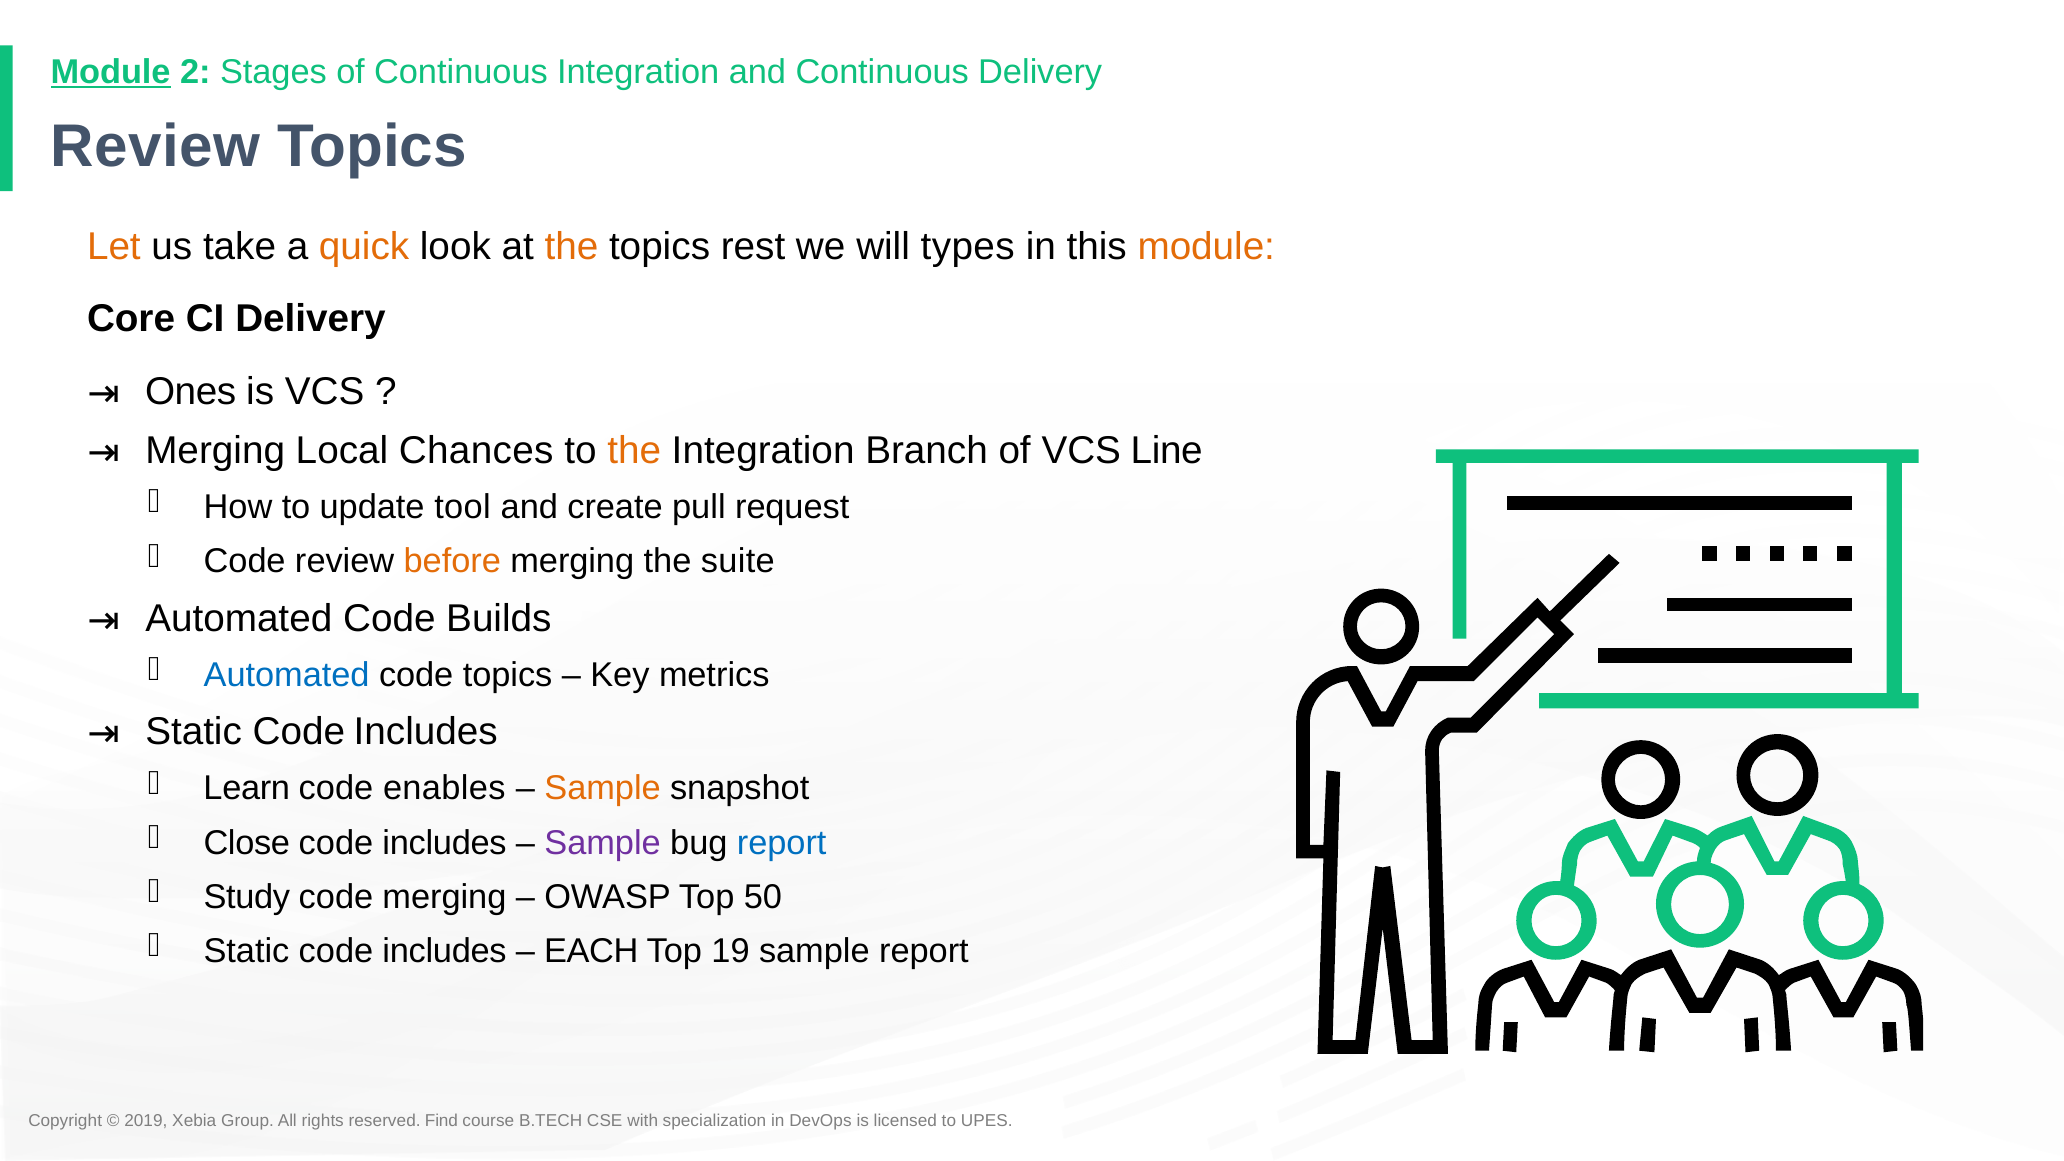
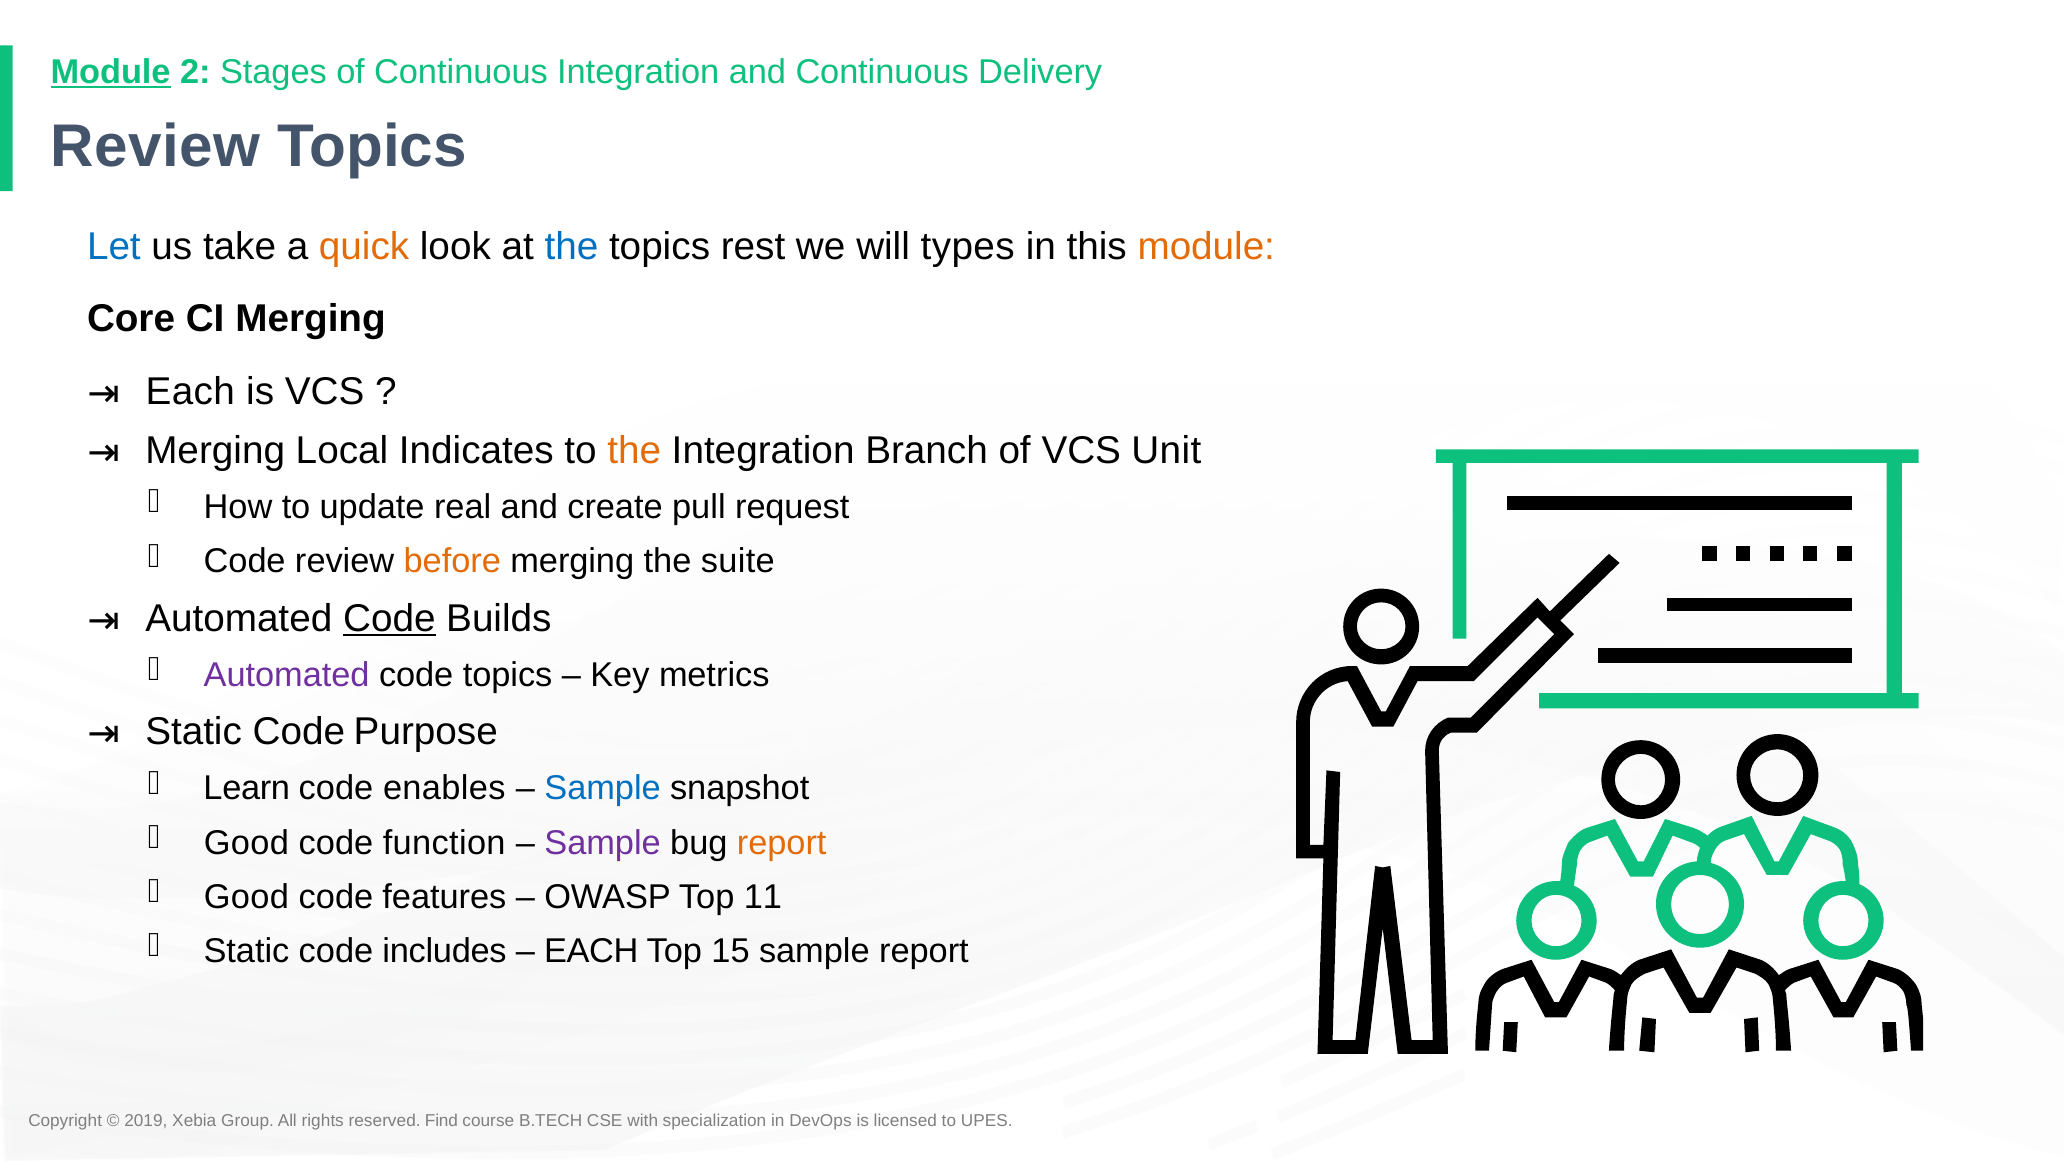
Let colour: orange -> blue (114, 247)
the colour: orange -> blue (572, 247)
CI Delivery: Delivery -> Merging (310, 319)
Ones: Ones -> Each (190, 391)
Chances: Chances -> Indicates (476, 451)
Line: Line -> Unit (1166, 451)
tool: tool -> real (463, 507)
Code underline: none -> present (389, 618)
Automated colour: blue -> purple (287, 675)
Includes: Includes -> Purpose (426, 732)
Sample colour: orange -> blue (603, 788)
Close: Close -> Good (246, 843)
includes: includes -> function (444, 843)
report colour: blue -> orange (782, 843)
Study: Study -> Good (246, 897)
code merging: merging -> features (444, 897)
50: 50 -> 11 (763, 897)
19: 19 -> 15 (731, 951)
